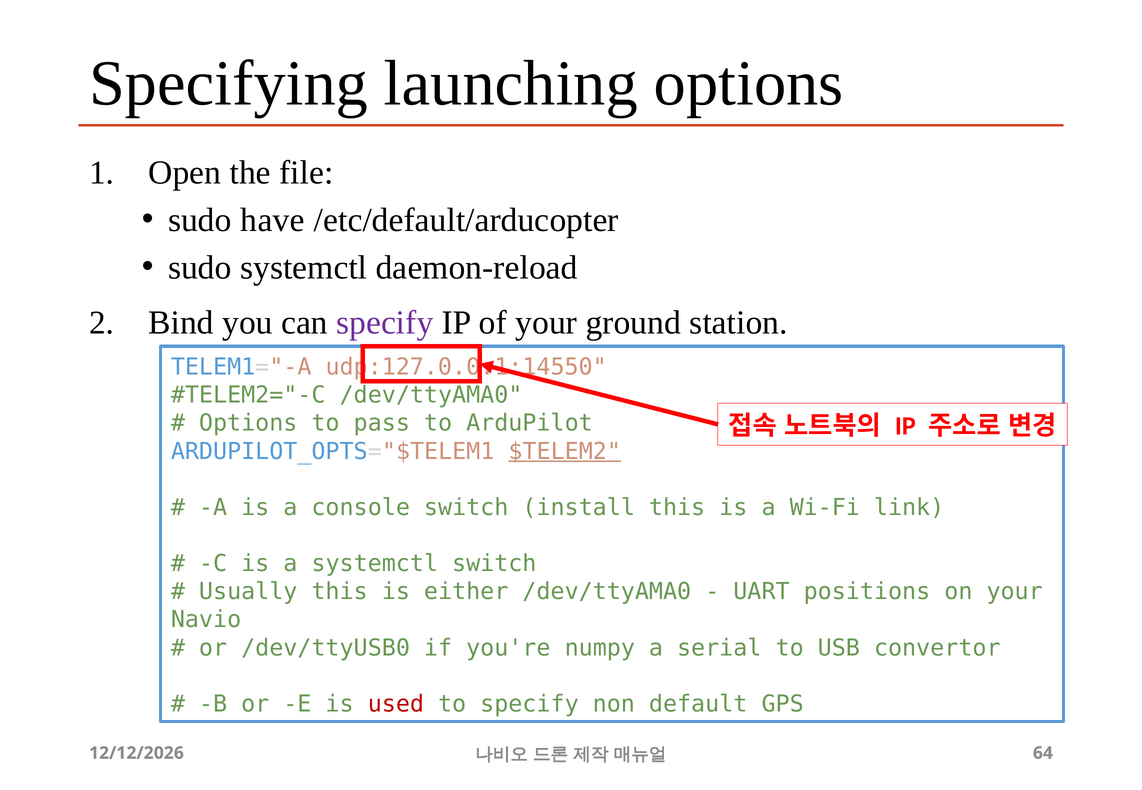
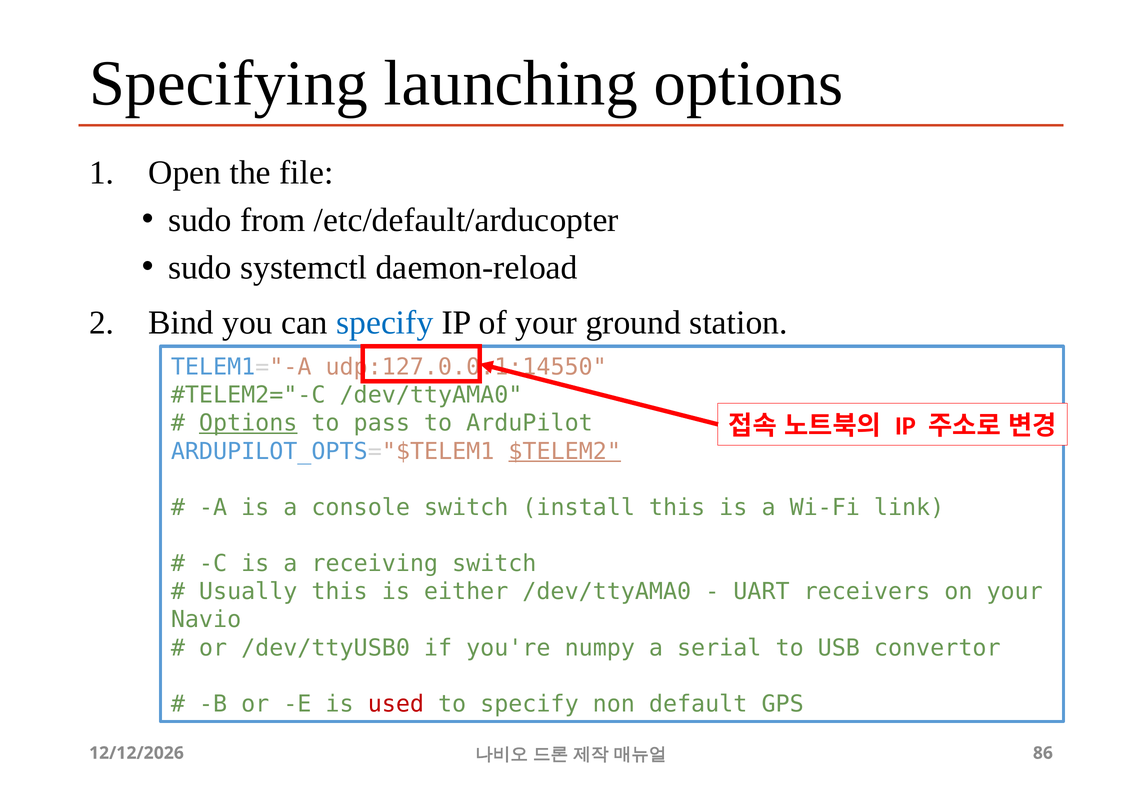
have: have -> from (273, 220)
specify colour: purple -> blue (385, 323)
Options underline: none -> present (248, 424)
a systemctl: systemctl -> receiving (375, 564)
positions: positions -> receivers (867, 592)
64: 64 -> 86 (1043, 754)
